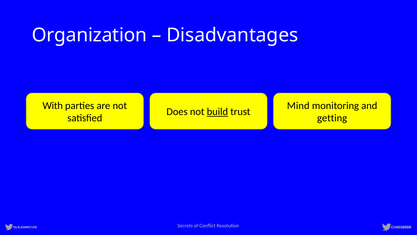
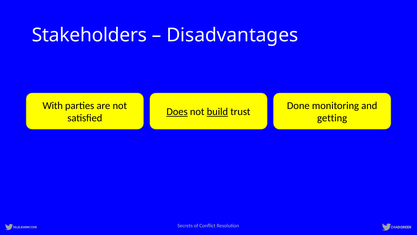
Organization: Organization -> Stakeholders (89, 35)
Mind: Mind -> Done (298, 105)
Does underline: none -> present (177, 112)
